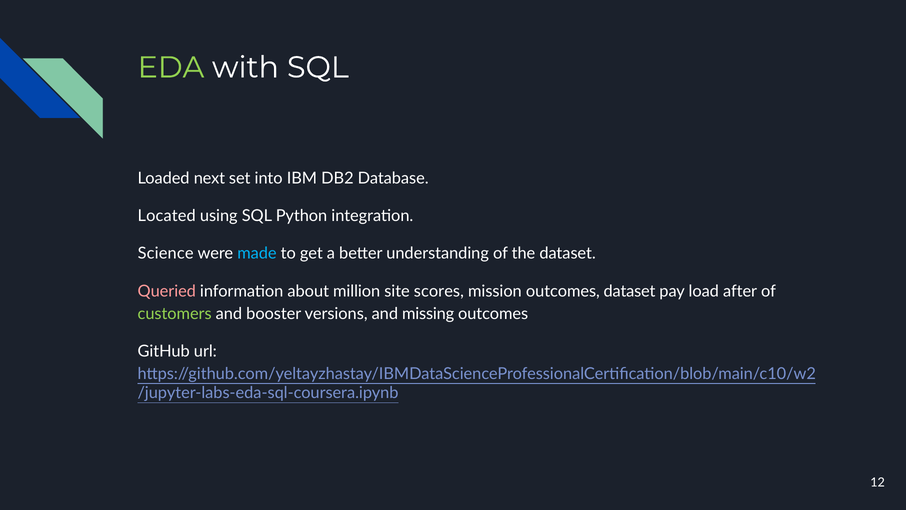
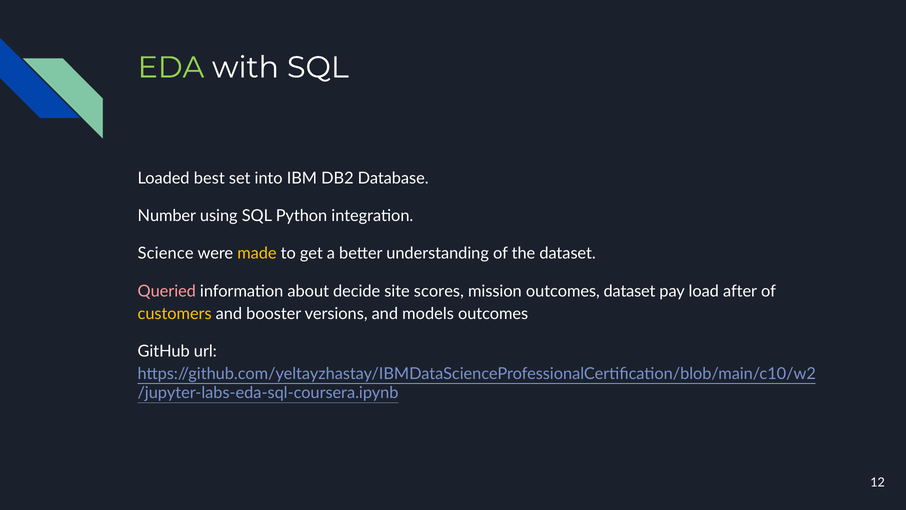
next: next -> best (209, 178)
Located: Located -> Number (167, 216)
made colour: light blue -> yellow (257, 253)
million: million -> decide (357, 291)
customers colour: light green -> yellow (175, 313)
missing: missing -> models (428, 313)
